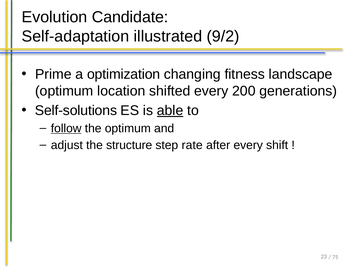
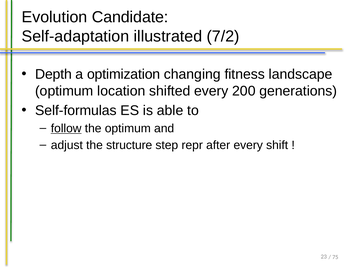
9/2: 9/2 -> 7/2 (223, 36)
Prime: Prime -> Depth (53, 74)
Self-solutions: Self-solutions -> Self-formulas (76, 110)
able underline: present -> none (170, 110)
rate: rate -> repr (192, 145)
